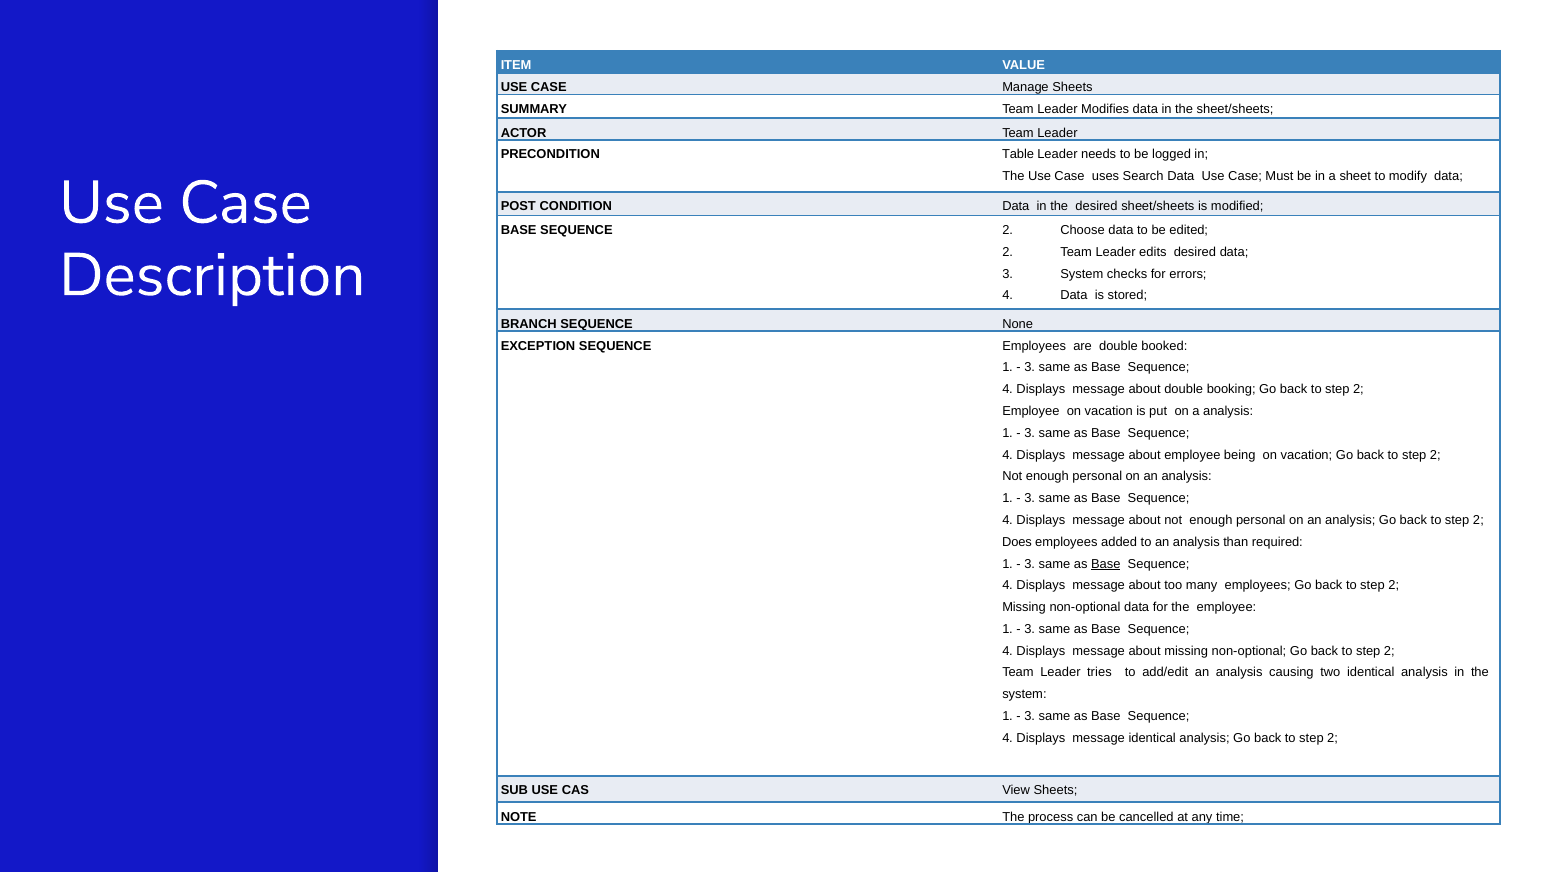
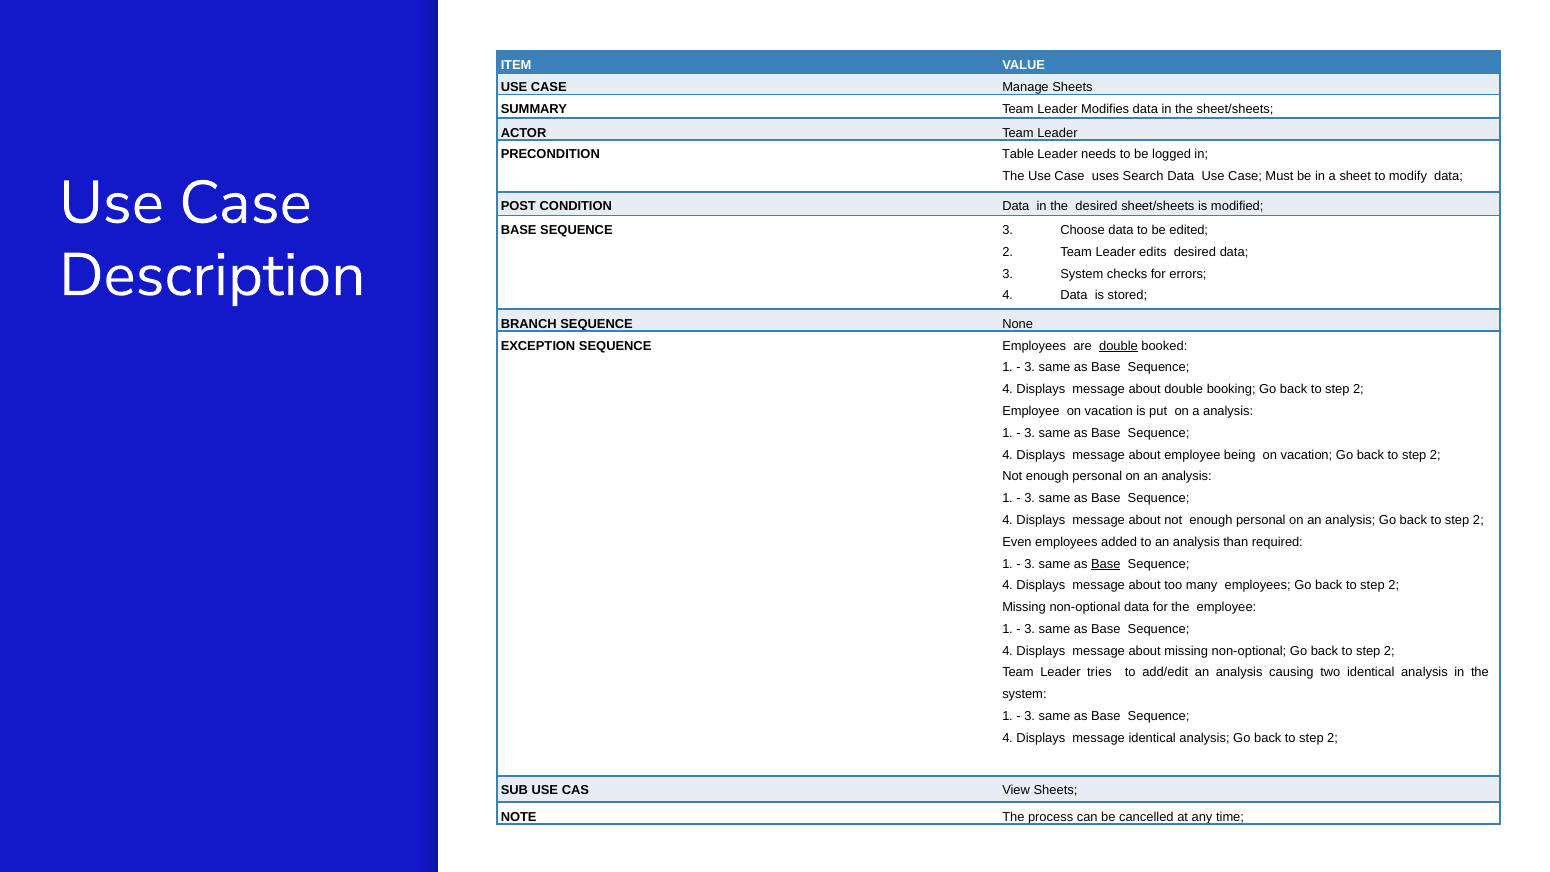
SEQUENCE 2: 2 -> 3 (1008, 230)
double underline: none -> present (1118, 346)
Does: Does -> Even (1017, 542)
